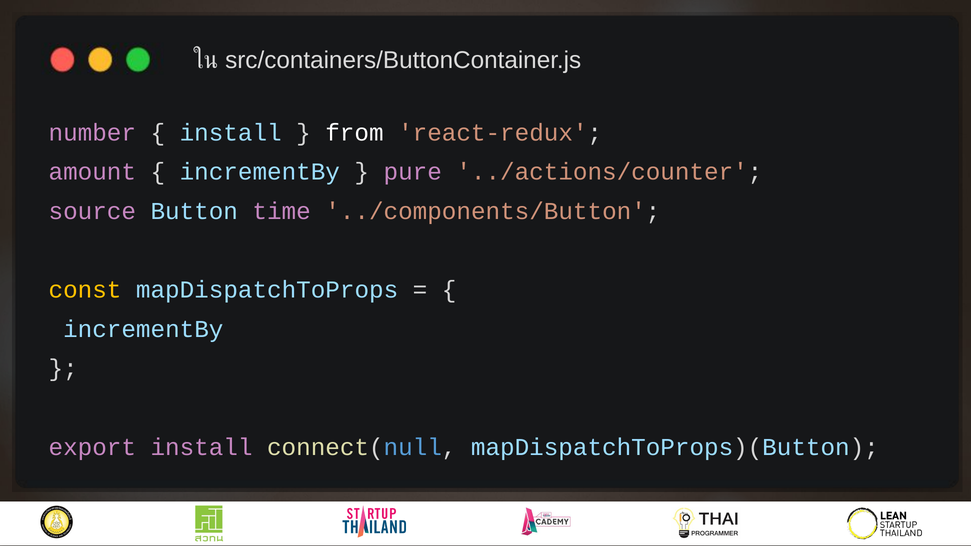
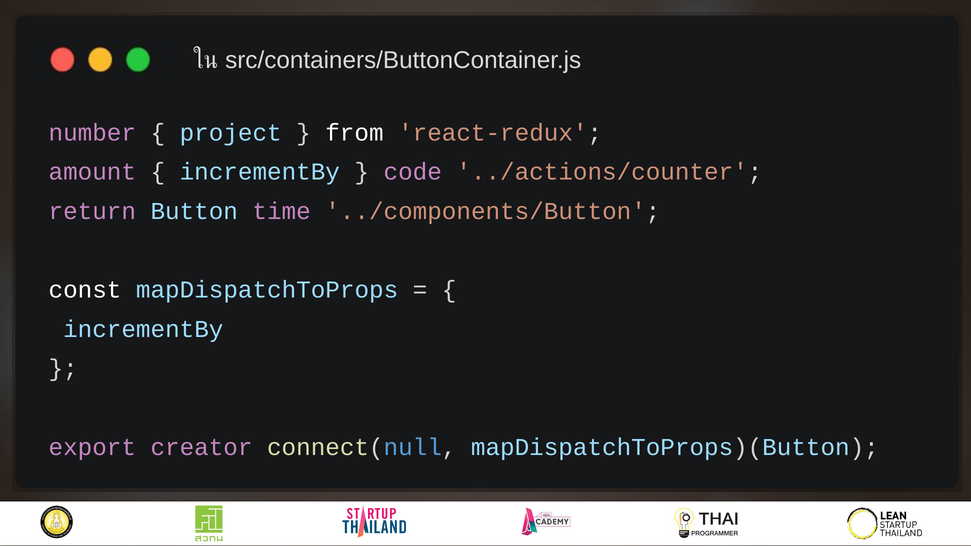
install: install -> project (231, 133)
pure: pure -> code (413, 172)
source: source -> return (92, 211)
const colour: yellow -> white (85, 290)
export install: install -> creator (202, 447)
